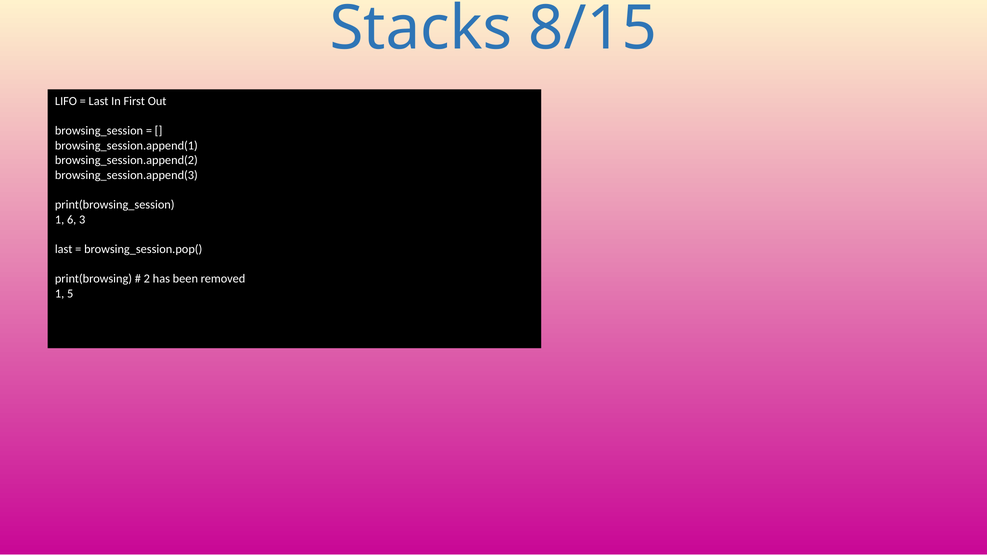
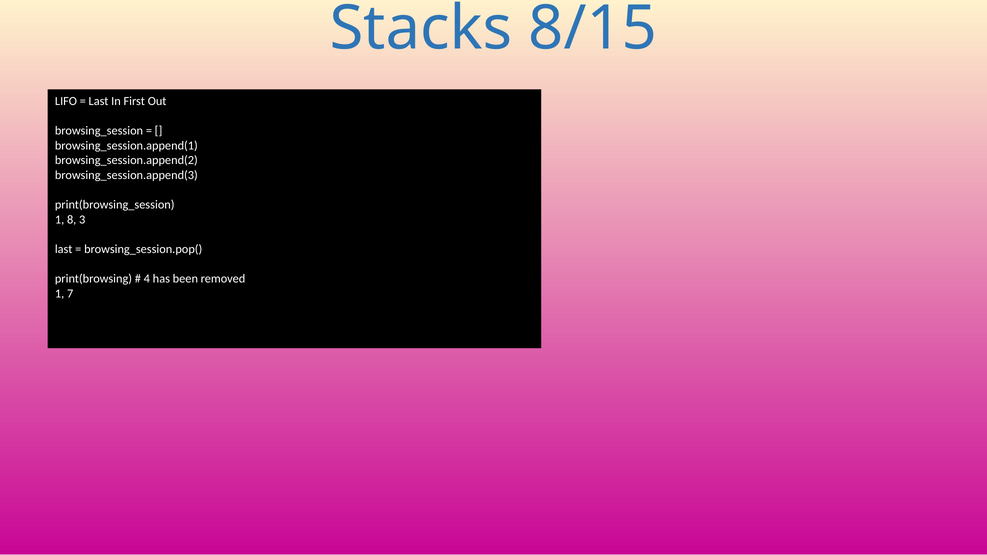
6: 6 -> 8 (72, 220)
2: 2 -> 4 (147, 279)
5: 5 -> 7 (70, 294)
